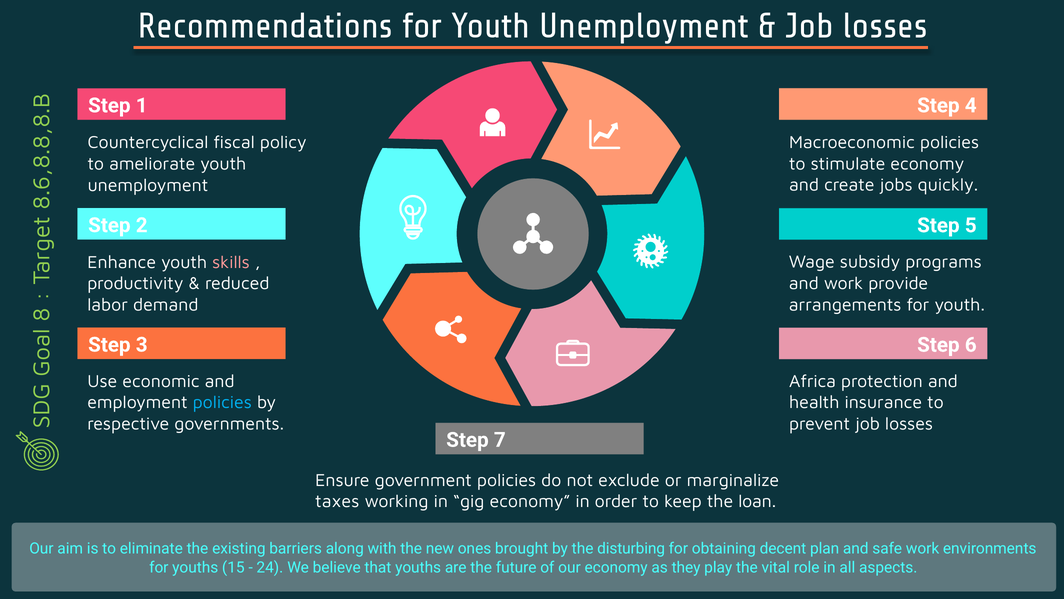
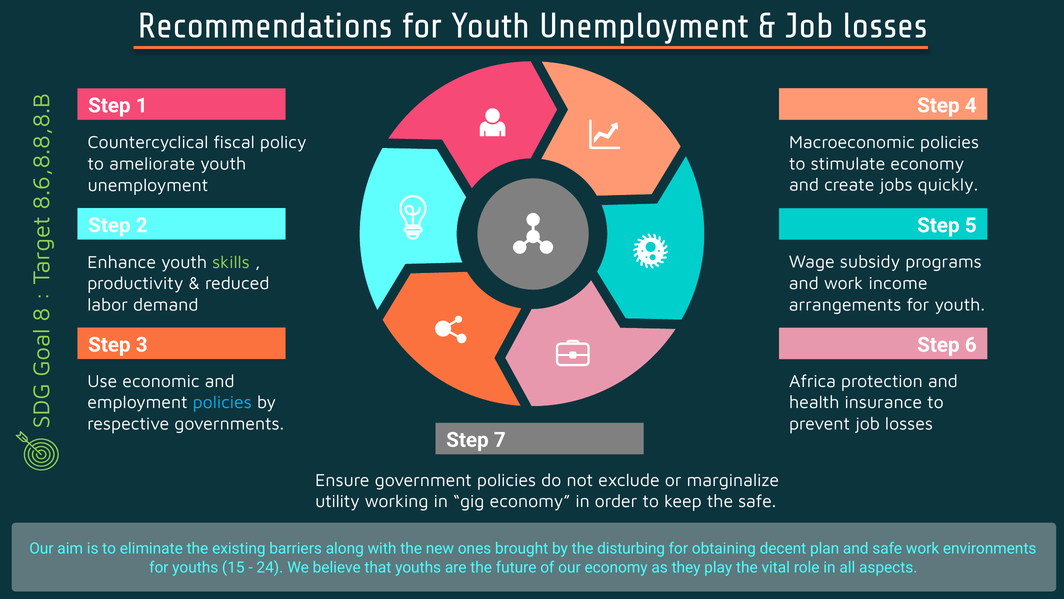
skills colour: pink -> light green (231, 262)
provide: provide -> income (898, 283)
taxes: taxes -> utility (337, 501)
the loan: loan -> safe (757, 501)
